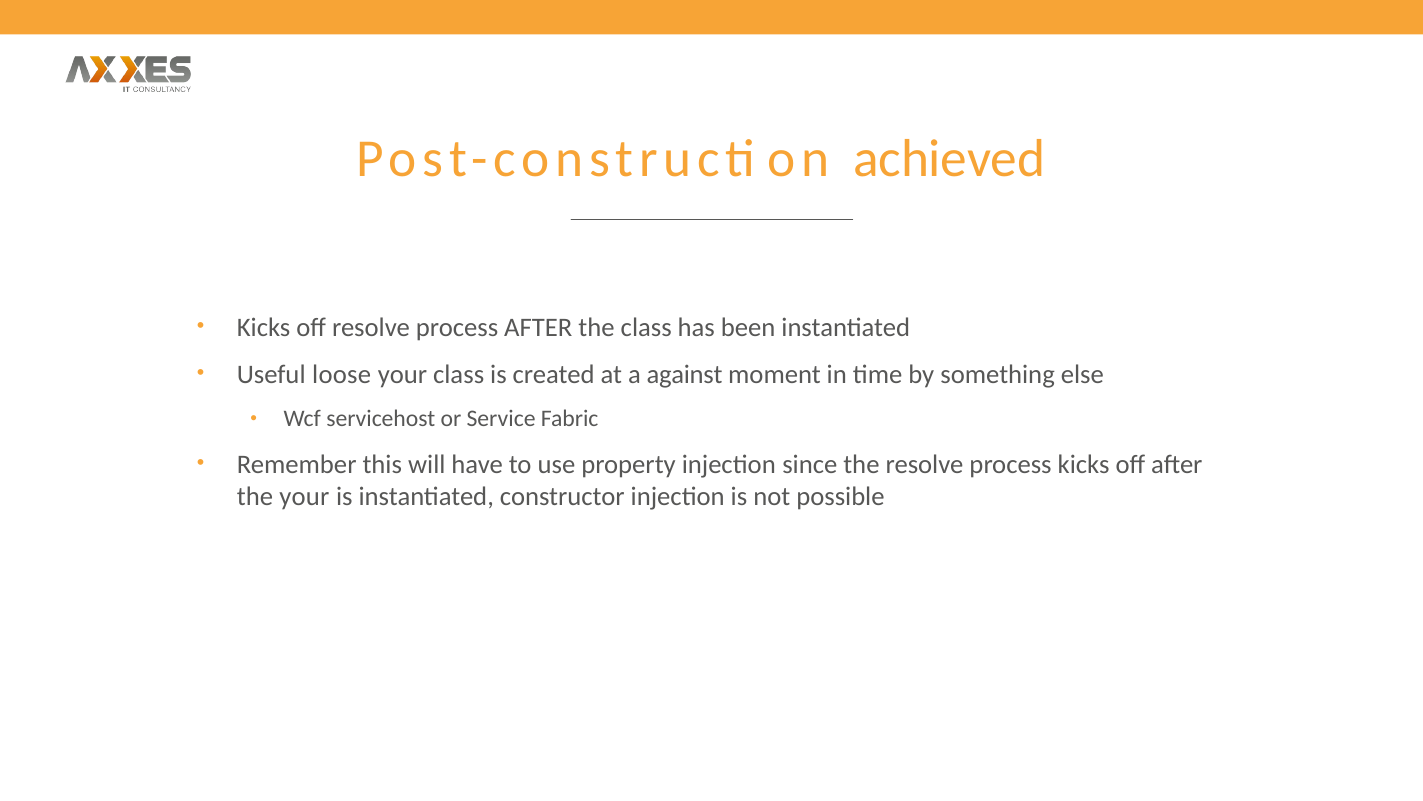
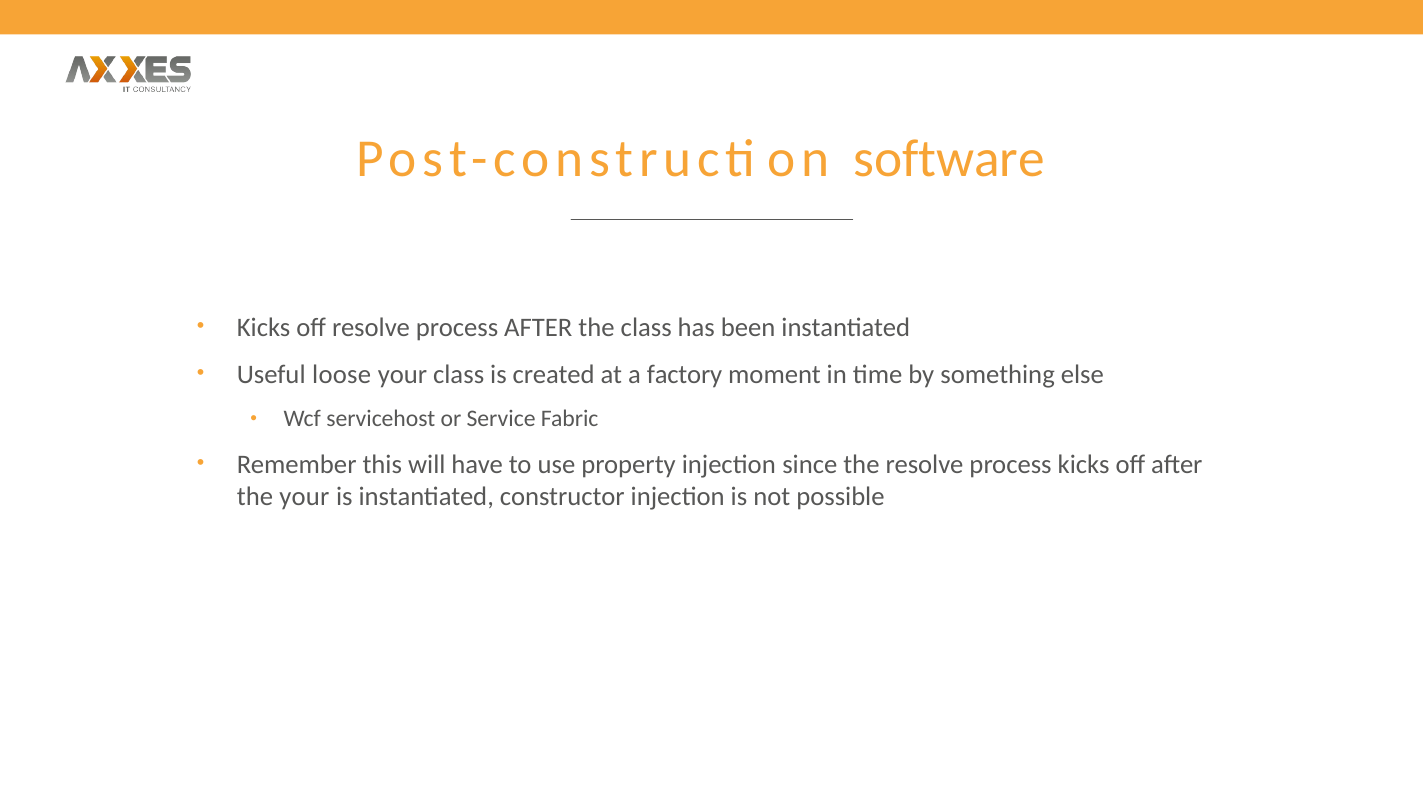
achieved: achieved -> software (949, 159)
against: against -> factory (685, 374)
